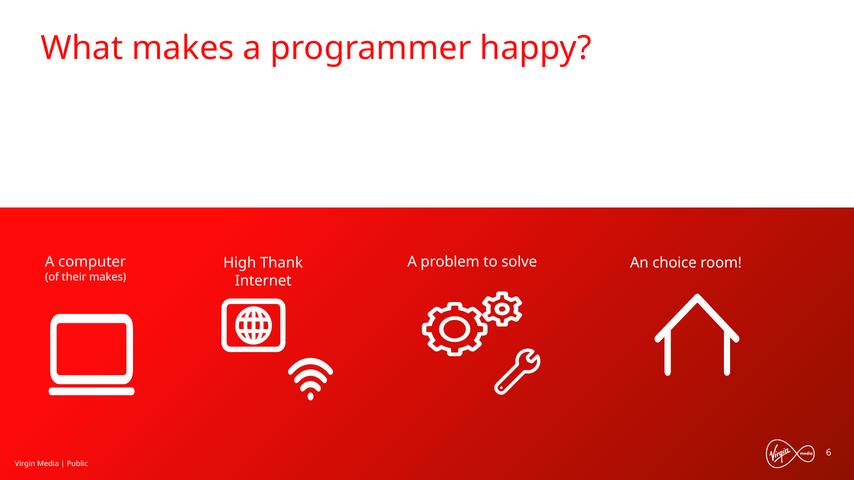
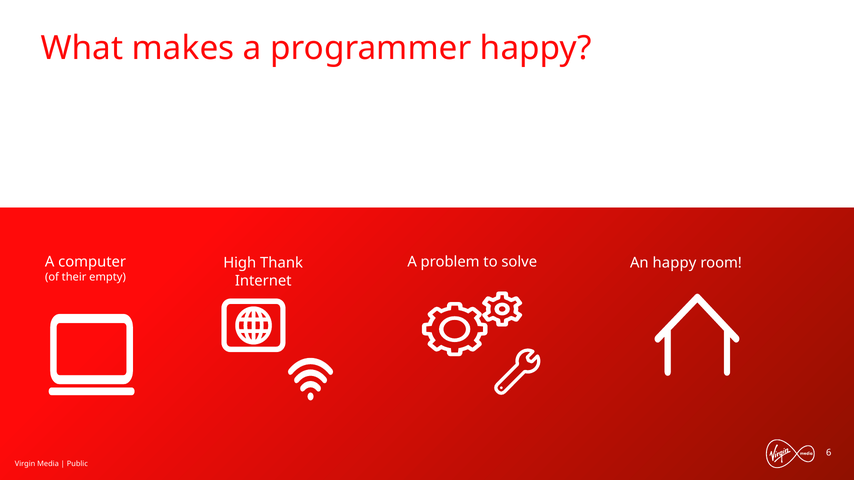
An choice: choice -> happy (674, 263)
their makes: makes -> empty (108, 278)
